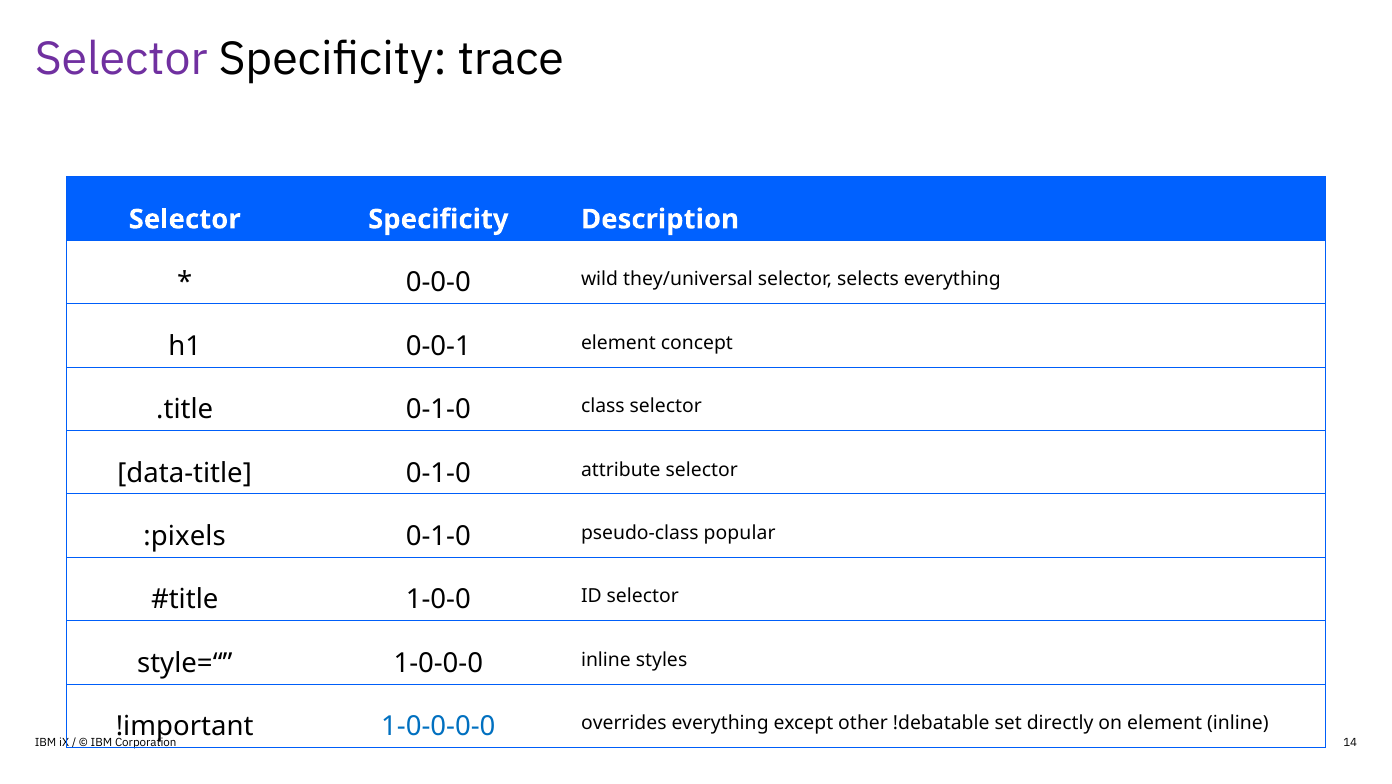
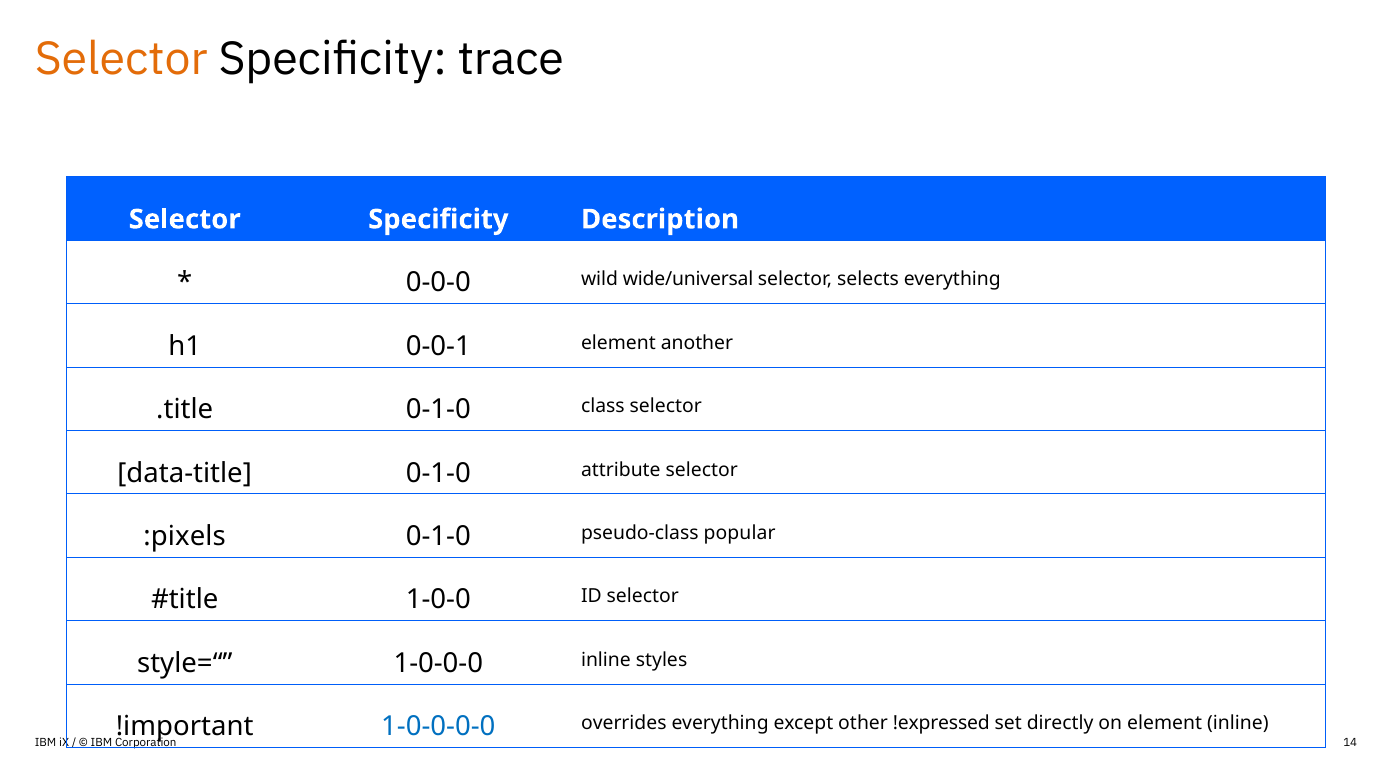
Selector colour: purple -> orange (121, 60)
they/universal: they/universal -> wide/universal (688, 279)
concept: concept -> another (697, 343)
!debatable: !debatable -> !expressed (941, 723)
